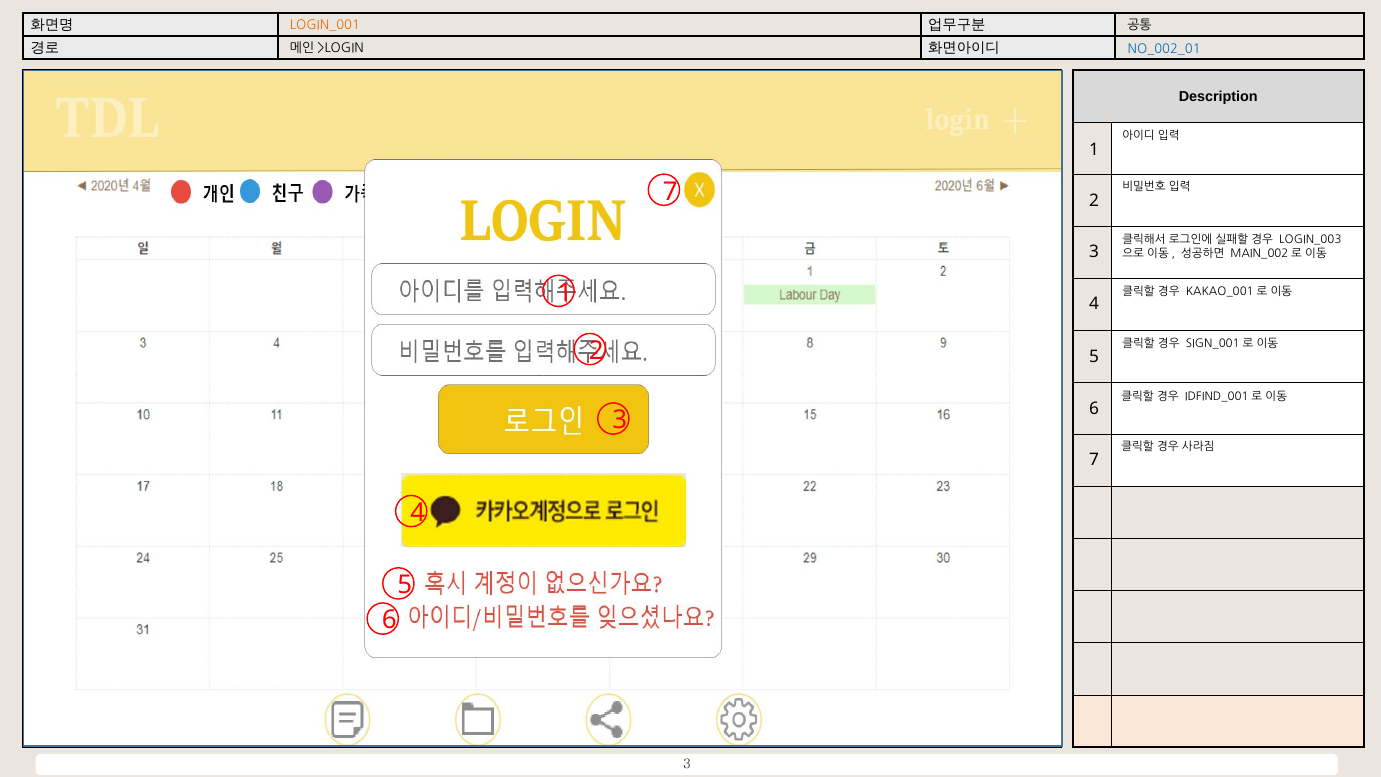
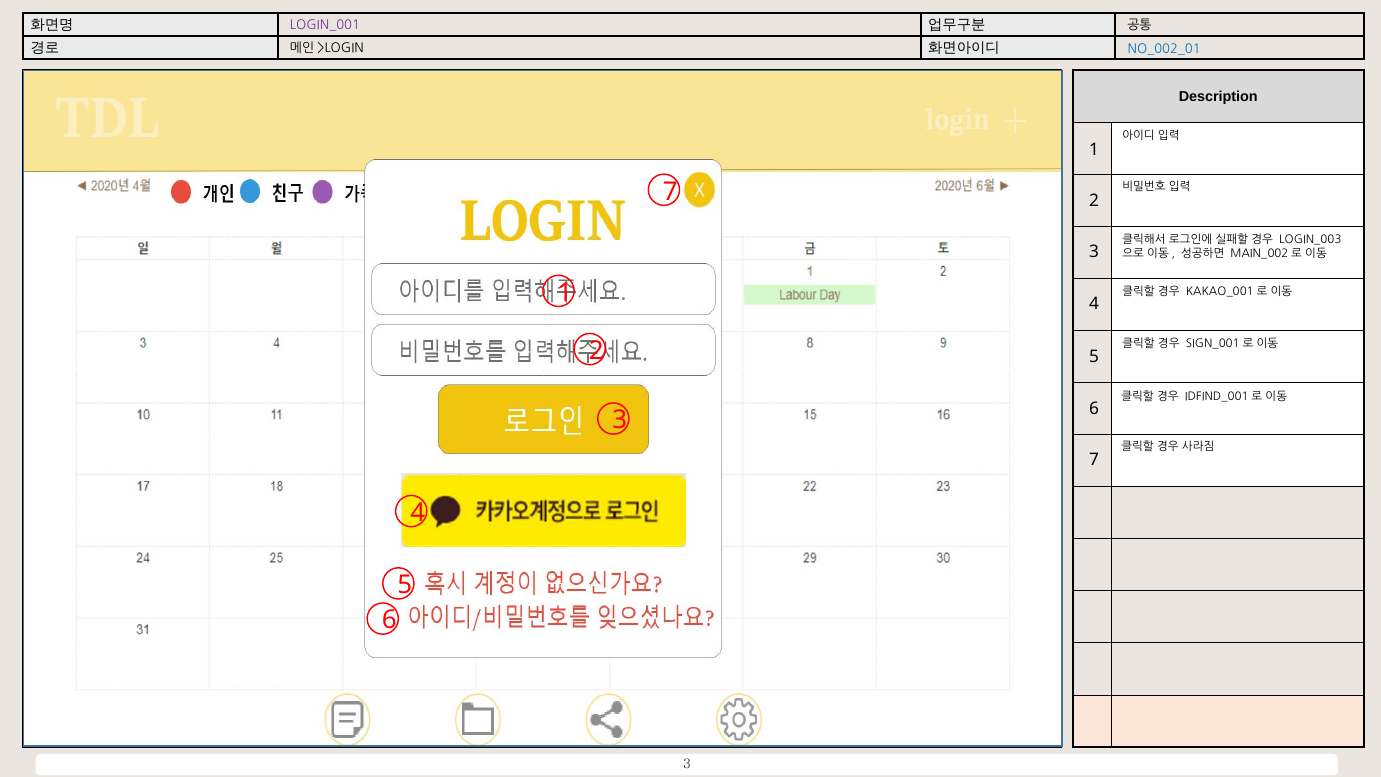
LOGIN_001 colour: orange -> purple (325, 25)
